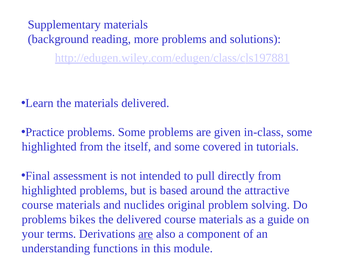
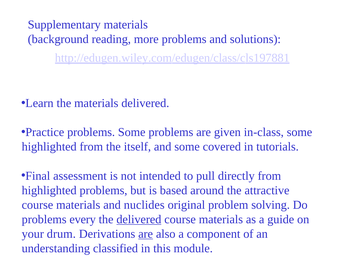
bikes: bikes -> every (83, 219)
delivered underline: none -> present (139, 219)
terms: terms -> drum (61, 233)
functions: functions -> classified (115, 248)
